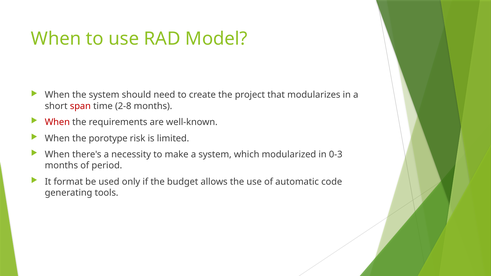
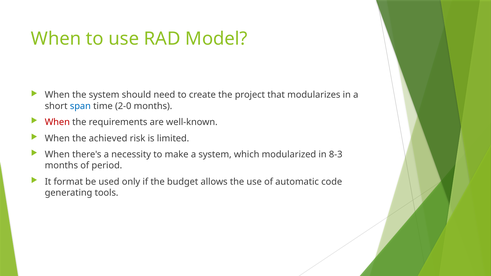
span colour: red -> blue (80, 106)
2-8: 2-8 -> 2-0 (123, 106)
porotype: porotype -> achieved (108, 138)
0-3: 0-3 -> 8-3 (336, 155)
